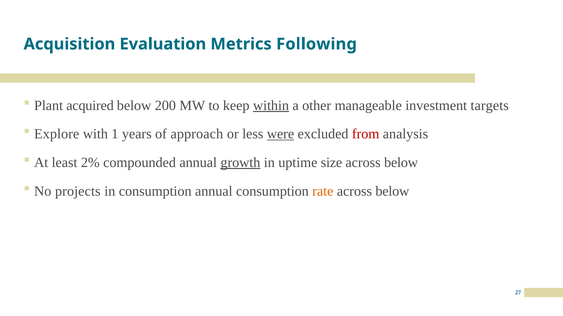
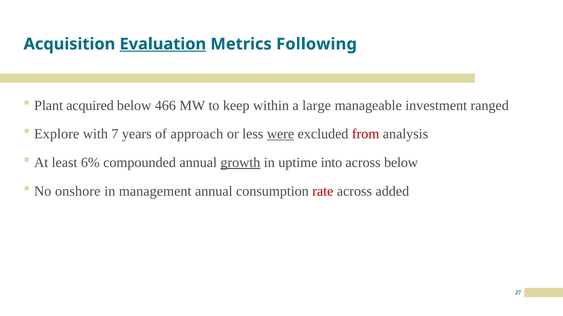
Evaluation underline: none -> present (163, 44)
200: 200 -> 466 (165, 106)
within underline: present -> none (271, 106)
other: other -> large (317, 106)
targets: targets -> ranged (490, 106)
1: 1 -> 7 (115, 134)
2%: 2% -> 6% (90, 163)
size: size -> into (331, 163)
projects: projects -> onshore (78, 192)
in consumption: consumption -> management (155, 192)
rate colour: orange -> red (323, 192)
below: below -> added (392, 192)
